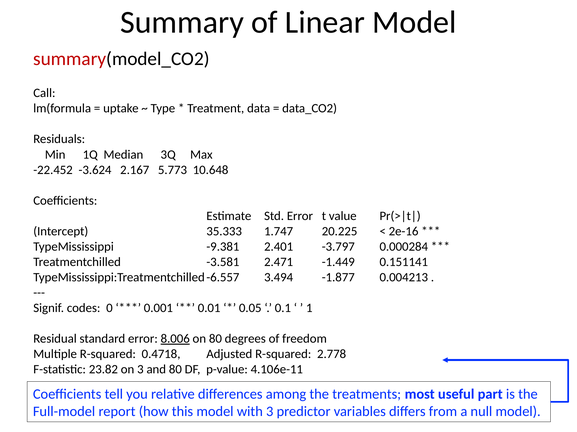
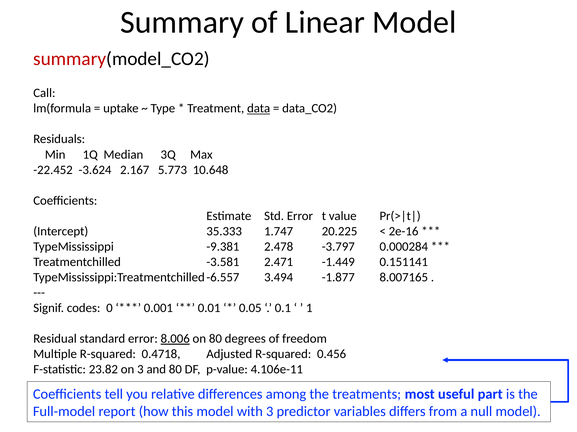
data underline: none -> present (259, 109)
2.401: 2.401 -> 2.478 (279, 247)
0.004213: 0.004213 -> 8.007165 (404, 278)
2.778: 2.778 -> 0.456 (332, 355)
